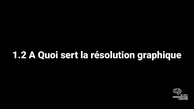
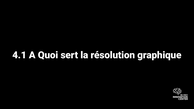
1.2: 1.2 -> 4.1 (19, 55)
